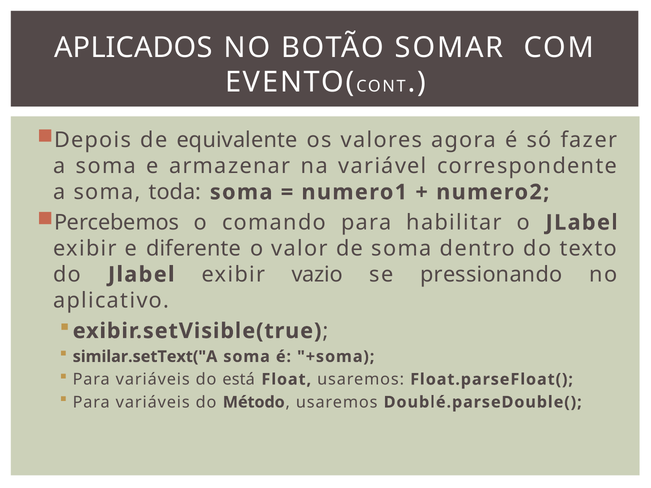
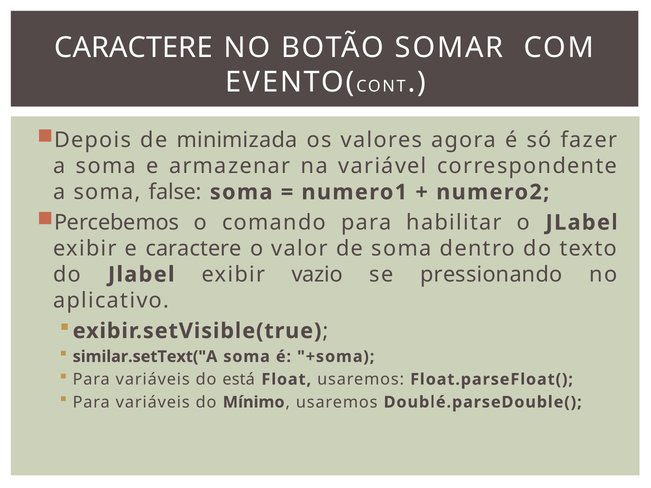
APLICADOS: APLICADOS -> CARACTERE (133, 48)
equivalente: equivalente -> minimizada (237, 140)
toda: toda -> false (175, 192)
e diferente: diferente -> caractere (194, 249)
Método: Método -> Mínimo (254, 402)
